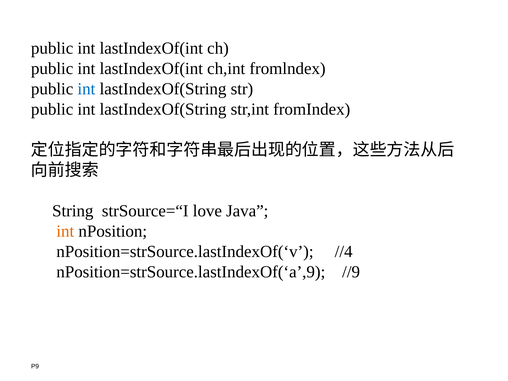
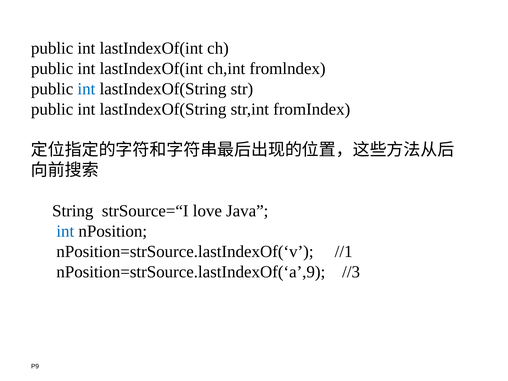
int colour: orange -> blue (65, 231)
//4: //4 -> //1 (344, 252)
//9: //9 -> //3 (351, 272)
